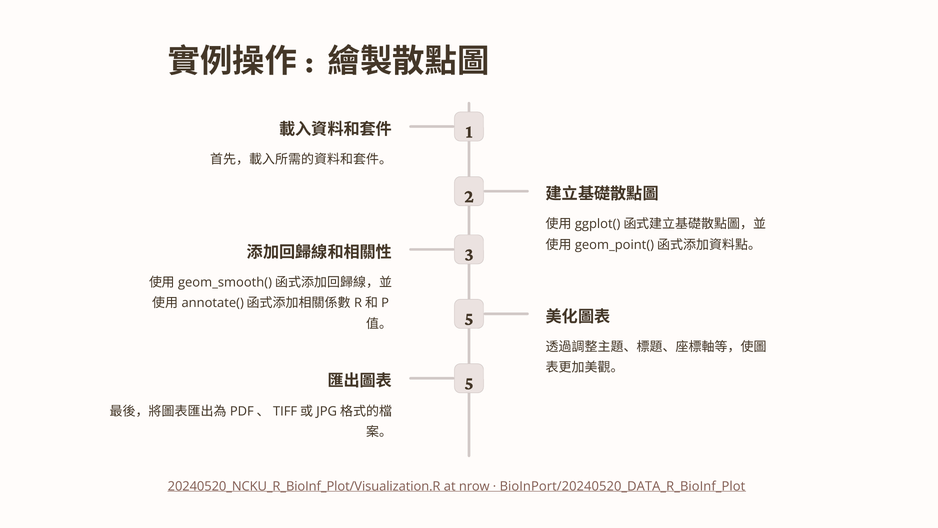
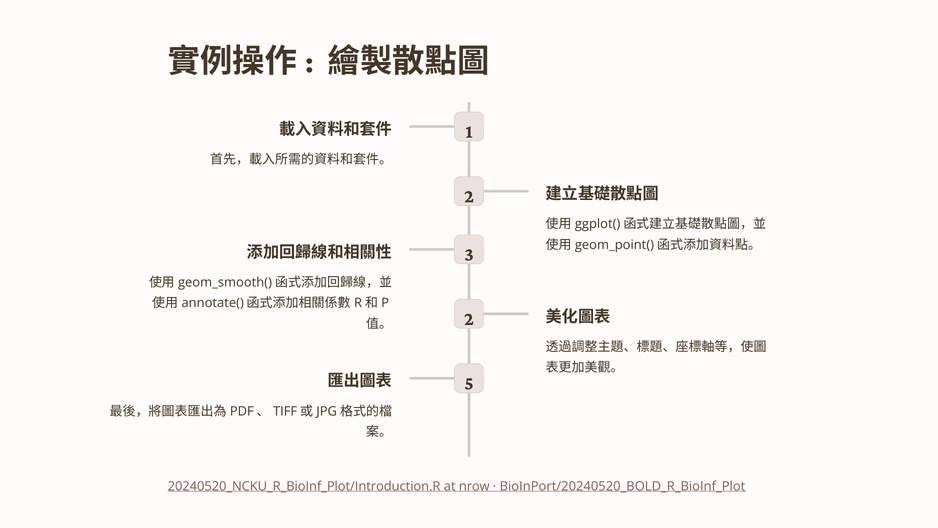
5: 5 -> 2 (469, 318)
20240520_NCKU_R_BioInf_Plot/Visualization.R: 20240520_NCKU_R_BioInf_Plot/Visualization.R -> 20240520_NCKU_R_BioInf_Plot/Introduction.R (304, 486)
BioInPort/20240520_DATA_R_BioInf_Plot: BioInPort/20240520_DATA_R_BioInf_Plot -> BioInPort/20240520_BOLD_R_BioInf_Plot (622, 486)
